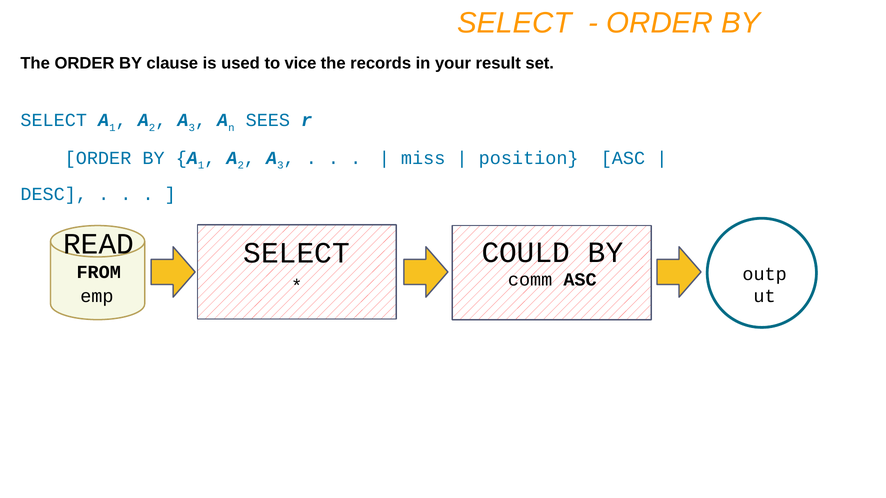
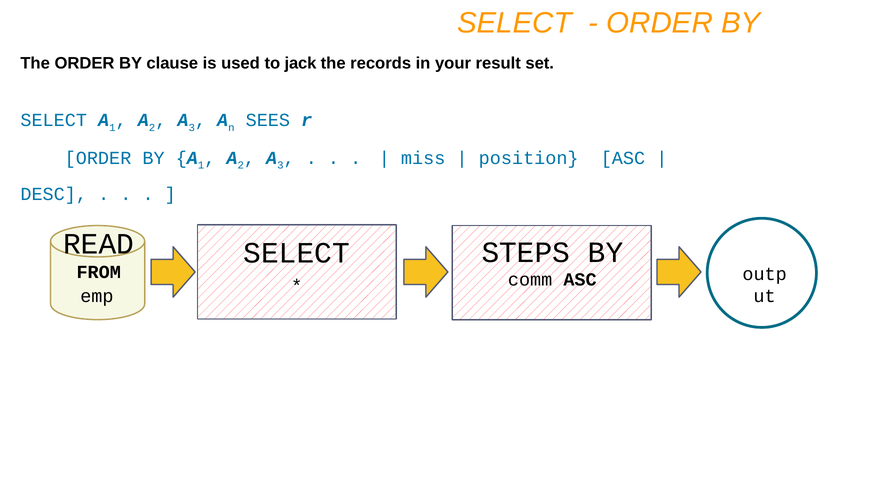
vice: vice -> jack (300, 63)
COULD: COULD -> STEPS (526, 253)
